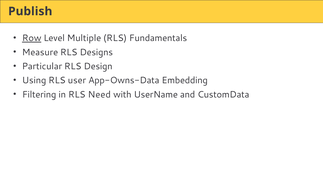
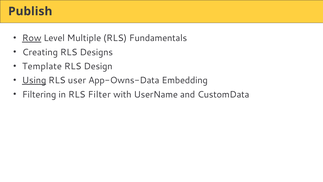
Measure: Measure -> Creating (40, 52)
Particular: Particular -> Template (42, 66)
Using underline: none -> present (34, 80)
Need: Need -> Filter (99, 94)
